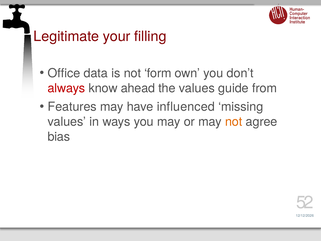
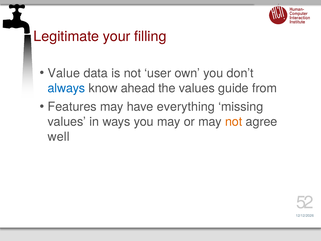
Office: Office -> Value (64, 73)
form: form -> user (158, 73)
always colour: red -> blue (66, 88)
influenced: influenced -> everything (186, 107)
bias: bias -> well (59, 137)
